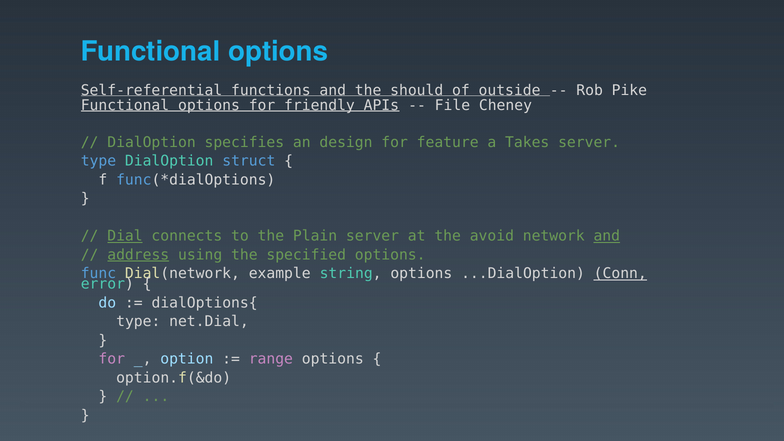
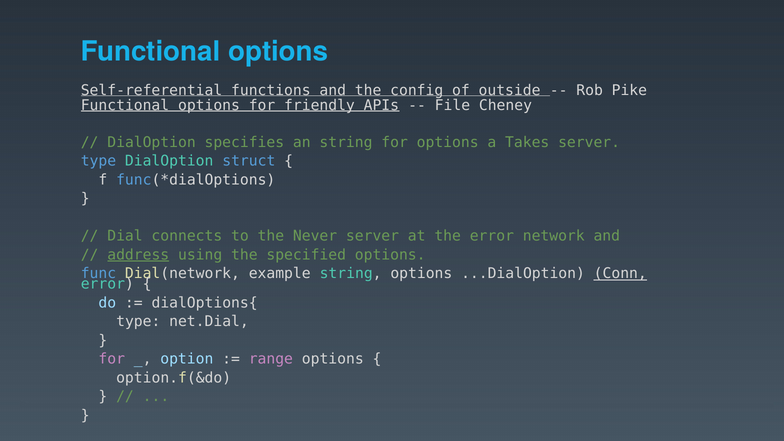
should: should -> config (417, 90)
an design: design -> string (346, 142)
for feature: feature -> options (448, 142)
Dial underline: present -> none (125, 236)
Plain: Plain -> Never (315, 236)
the avoid: avoid -> error (492, 236)
and underline: present -> none (607, 236)
